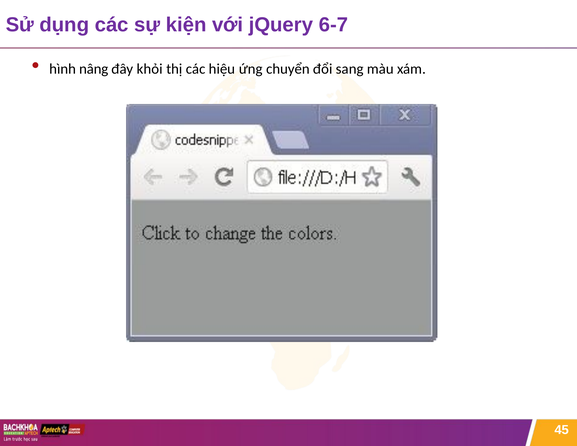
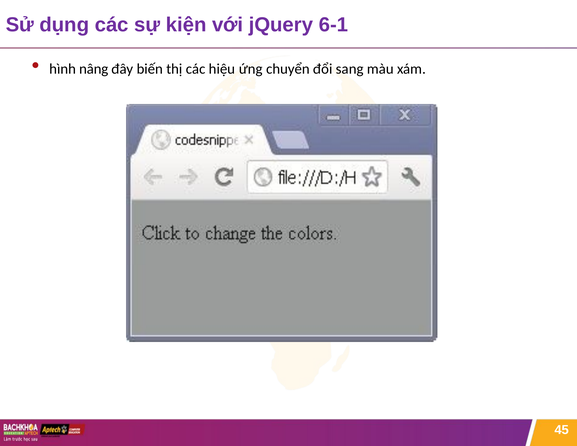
6-7: 6-7 -> 6-1 (333, 25)
khỏi: khỏi -> biến (150, 69)
